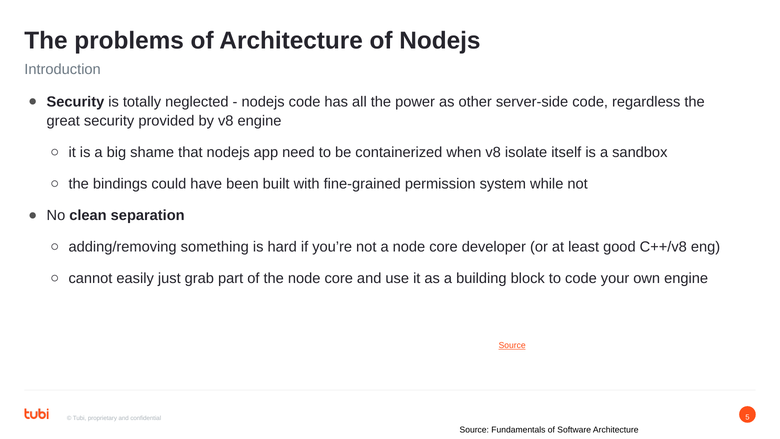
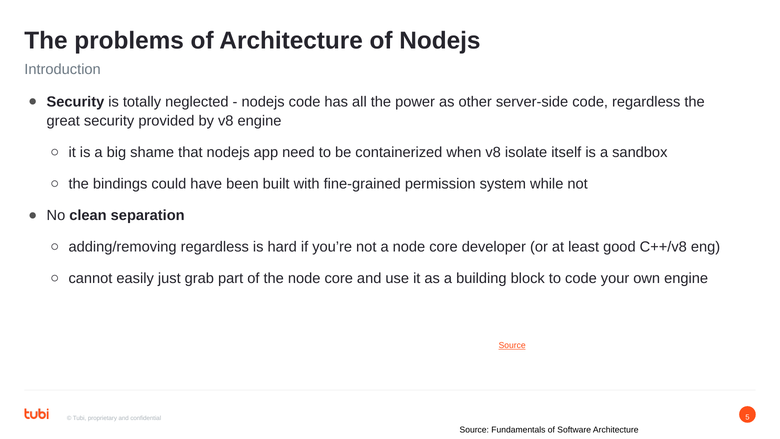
adding/removing something: something -> regardless (215, 247)
